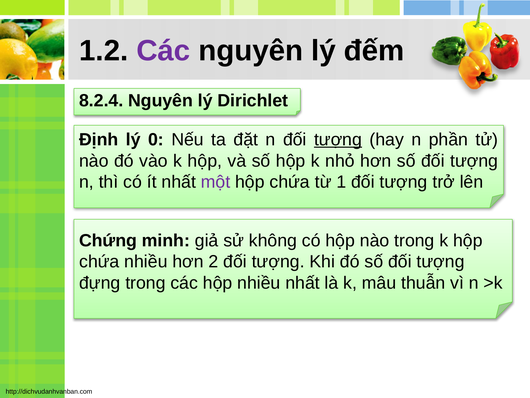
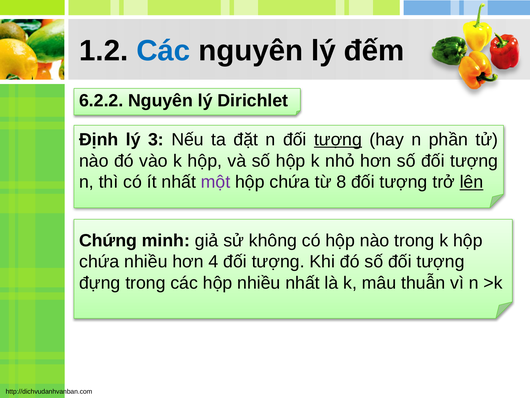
Các colour: purple -> blue (163, 51)
8.2.4: 8.2.4 -> 6.2.2 (101, 101)
0: 0 -> 3 (156, 140)
1: 1 -> 8 (341, 182)
lên underline: none -> present (471, 182)
2: 2 -> 4 (214, 261)
